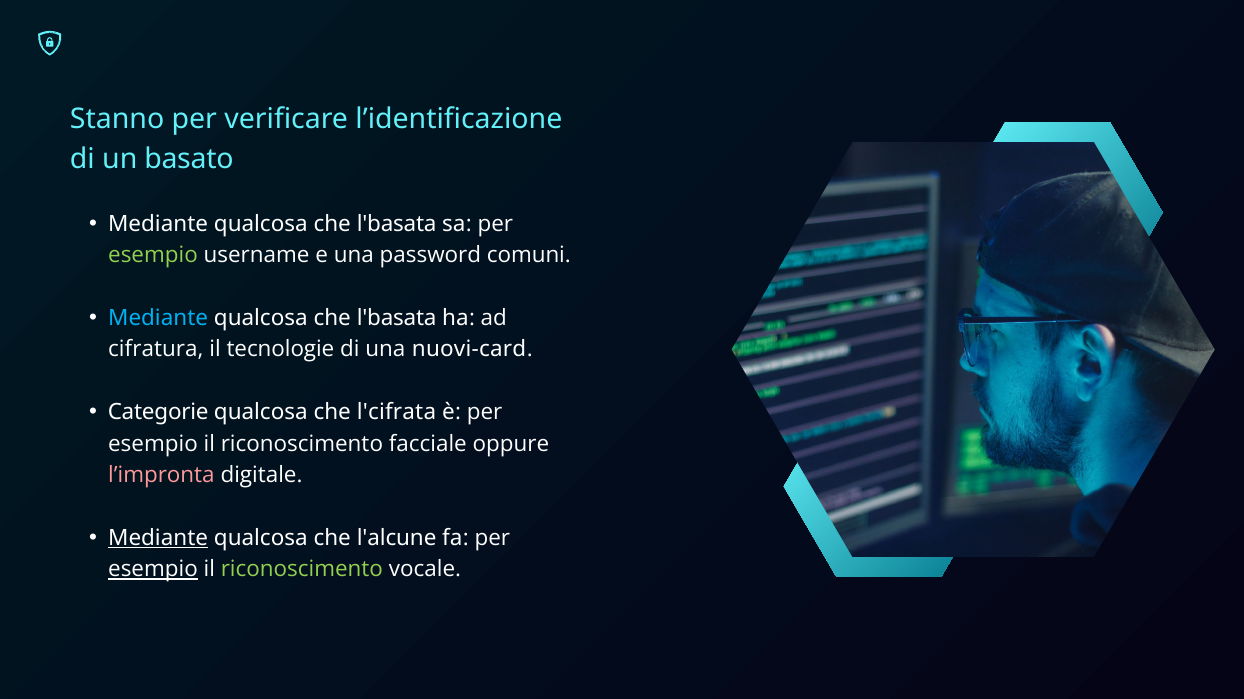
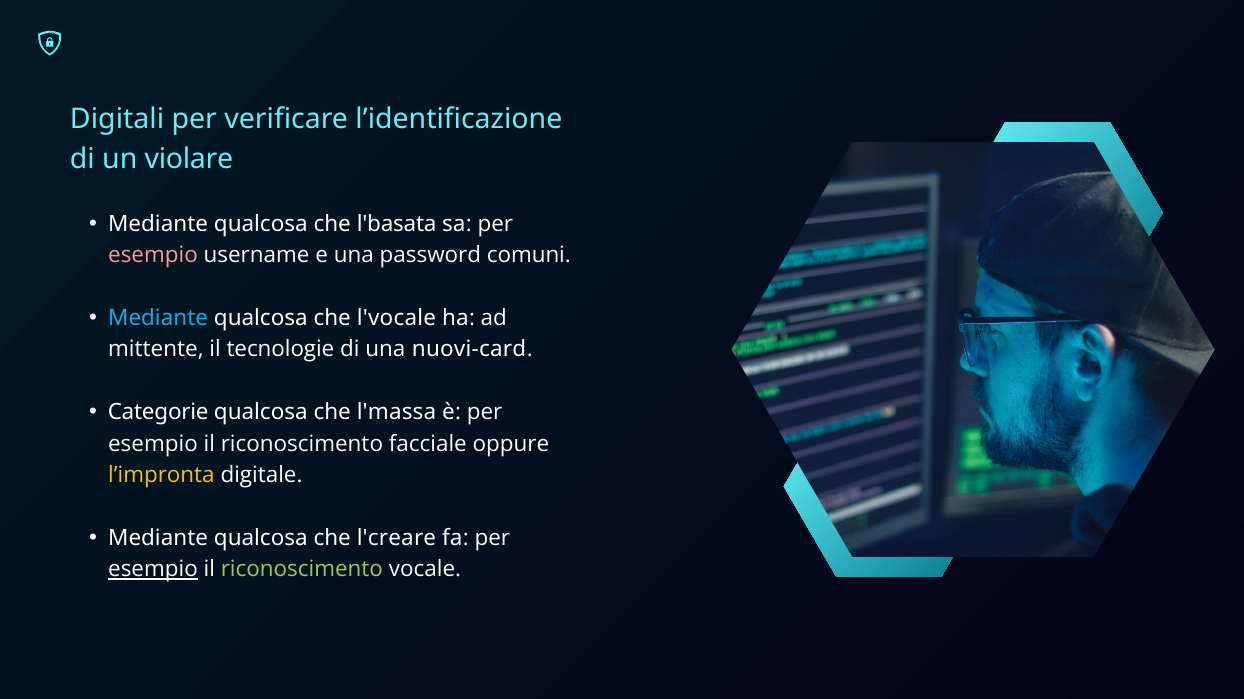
Stanno: Stanno -> Digitali (117, 119)
basato: basato -> violare (189, 159)
esempio colour: light green -> pink (153, 256)
l'basata: l'basata -> l'vocale (396, 318)
cifratura: cifratura -> mittente (156, 350)
l'cifrata: l'cifrata -> l'massa (396, 413)
l’impronta colour: pink -> yellow (161, 476)
Mediante underline: present -> none (158, 539)
l'alcune: l'alcune -> l'creare (396, 539)
